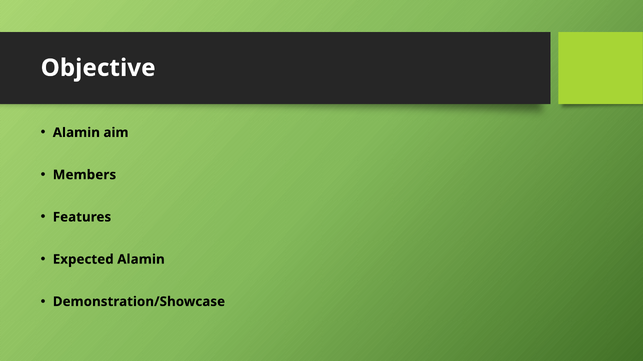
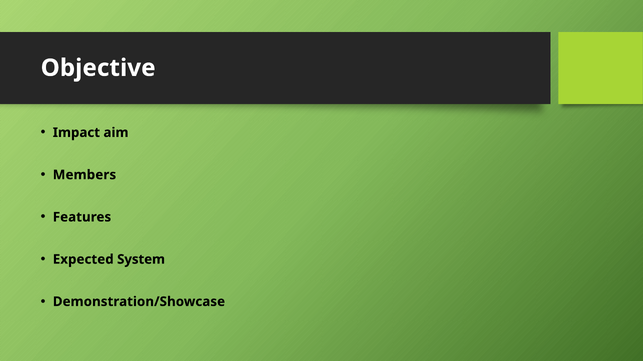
Alamin: Alamin -> Impact (76, 133)
Expected Alamin: Alamin -> System (141, 260)
